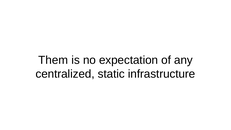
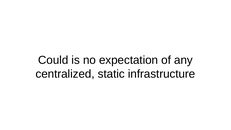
Them: Them -> Could (53, 60)
